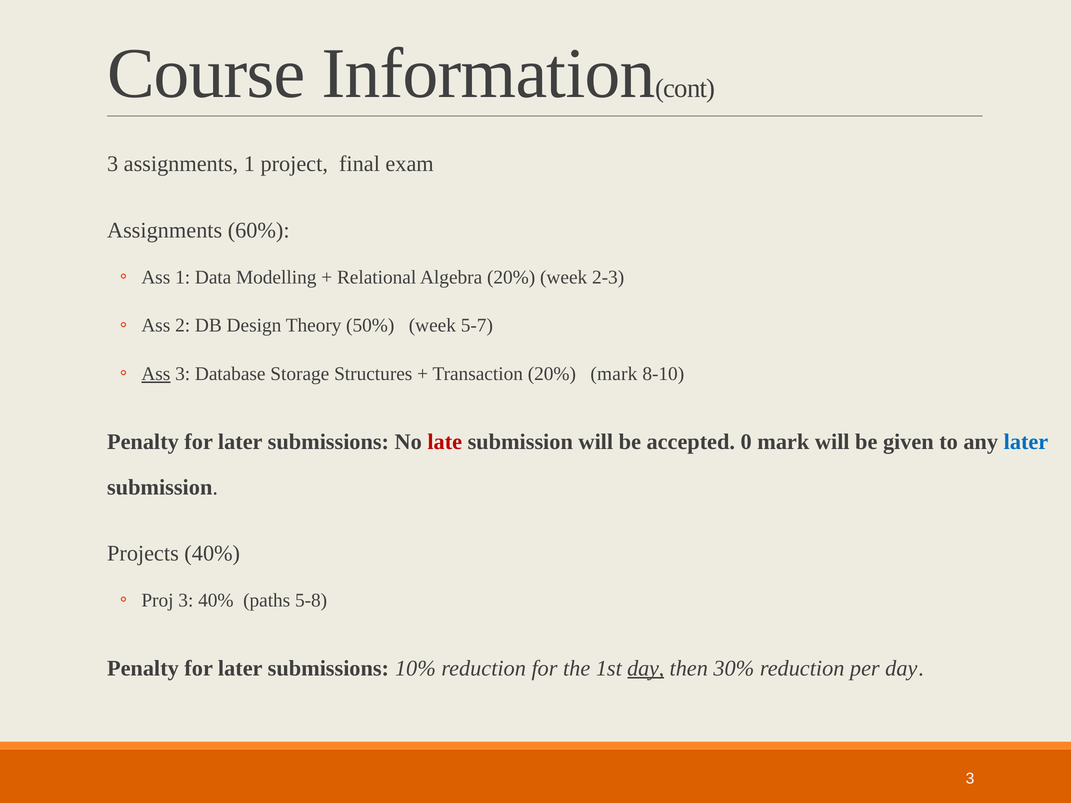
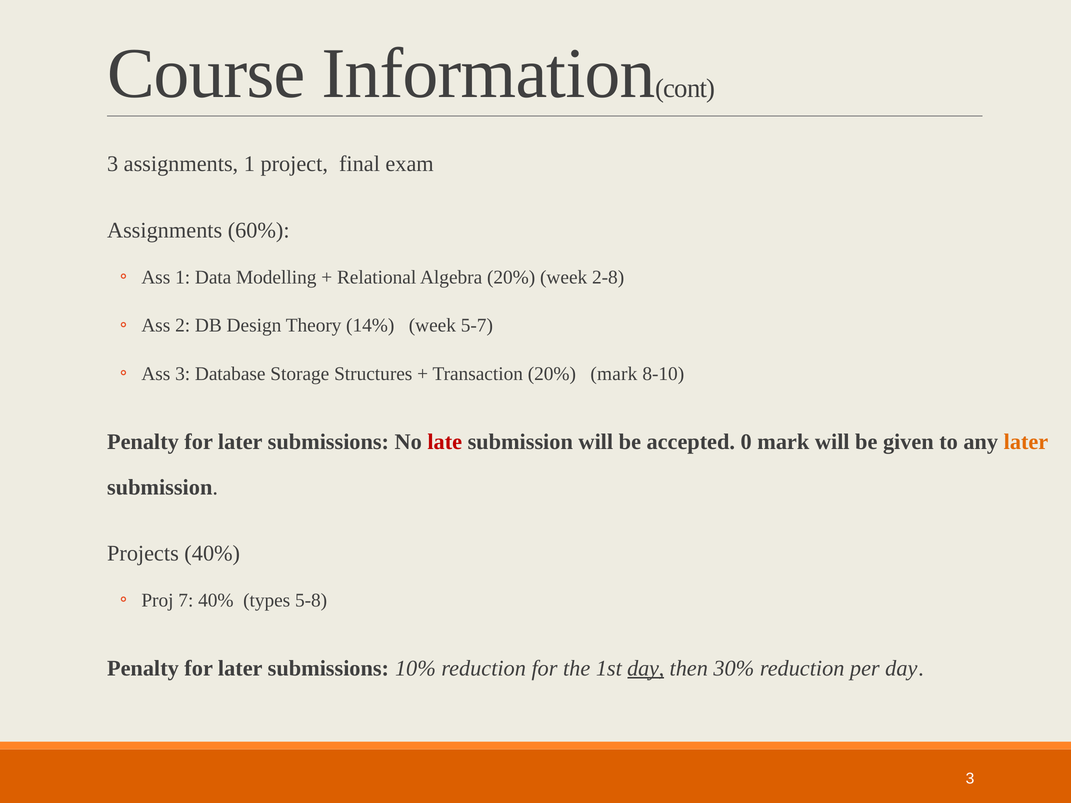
2-3: 2-3 -> 2-8 (608, 277)
50%: 50% -> 14% (370, 326)
Ass underline: present -> none (156, 374)
later colour: blue -> orange (1026, 442)
Proj 3: 3 -> 7 (186, 601)
paths: paths -> types (267, 601)
